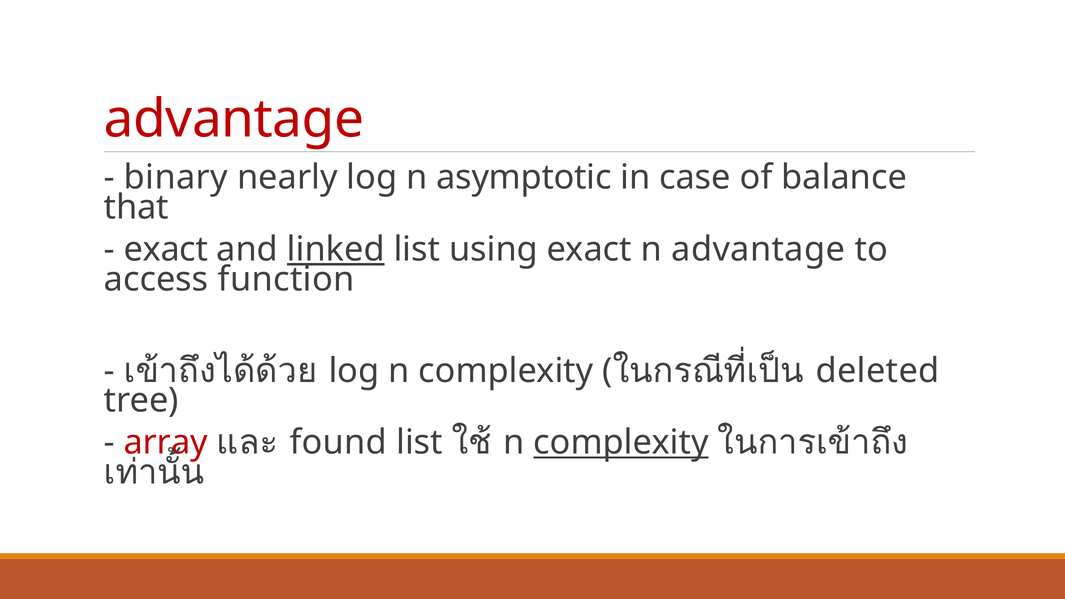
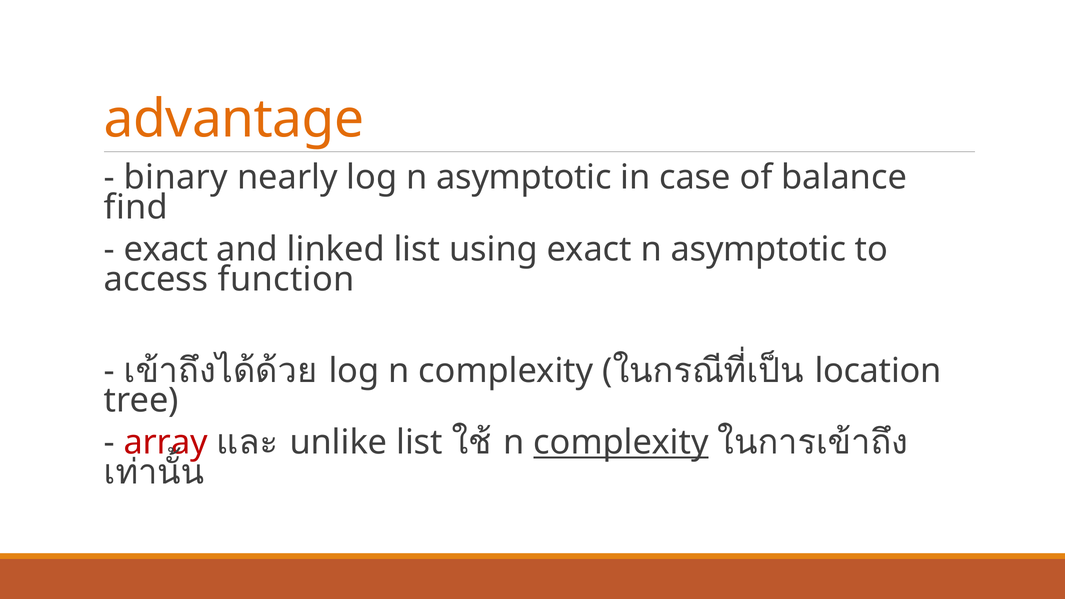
advantage colour: red -> orange (234, 119)
that: that -> find (136, 207)
linked underline: present -> none (336, 249)
exact n advantage: advantage -> asymptotic (758, 249)
deleted: deleted -> location (878, 371)
found: found -> unlike (338, 443)
